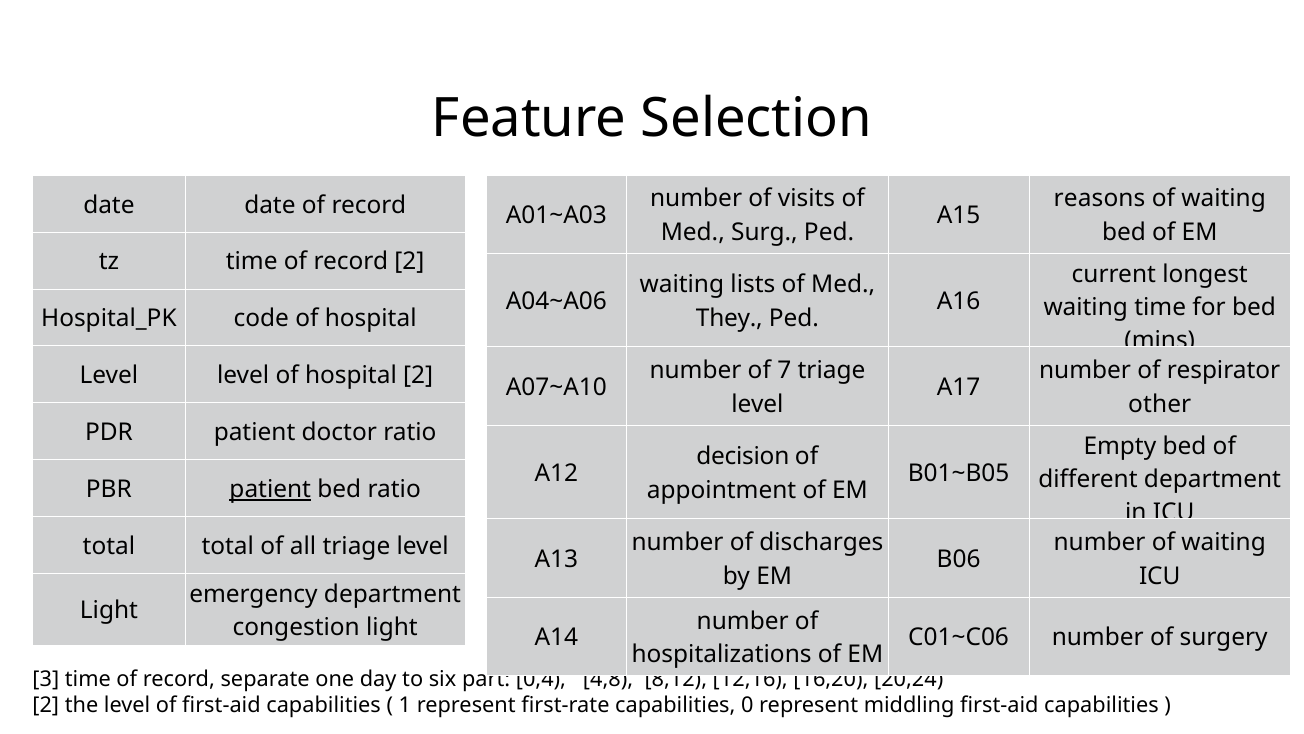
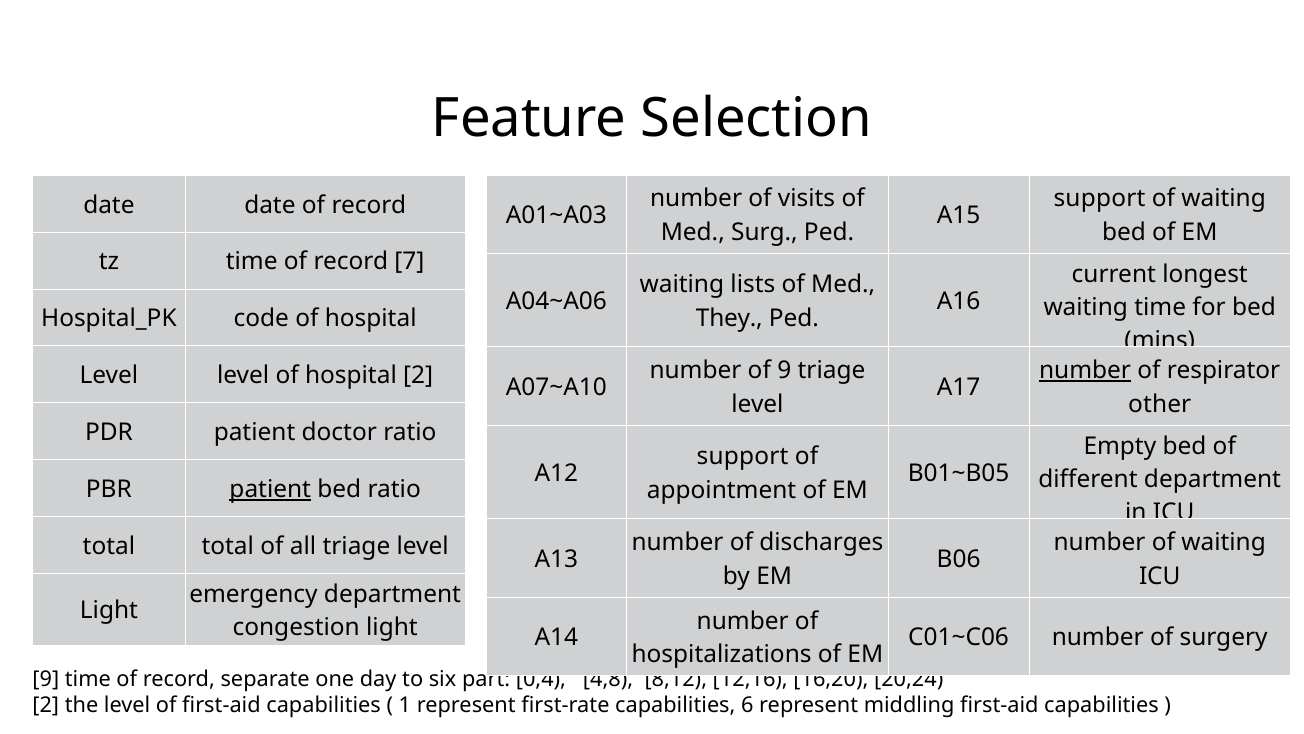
reasons: reasons -> support (1099, 199)
record 2: 2 -> 7 (409, 262)
of 7: 7 -> 9 (784, 370)
number underline: none -> present (1085, 370)
decision: decision -> support (743, 456)
3: 3 -> 9 (46, 678)
0: 0 -> 6 (747, 705)
